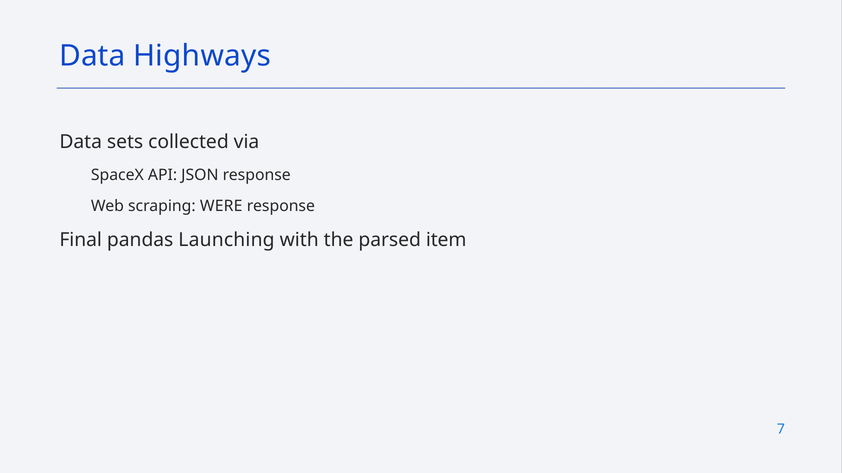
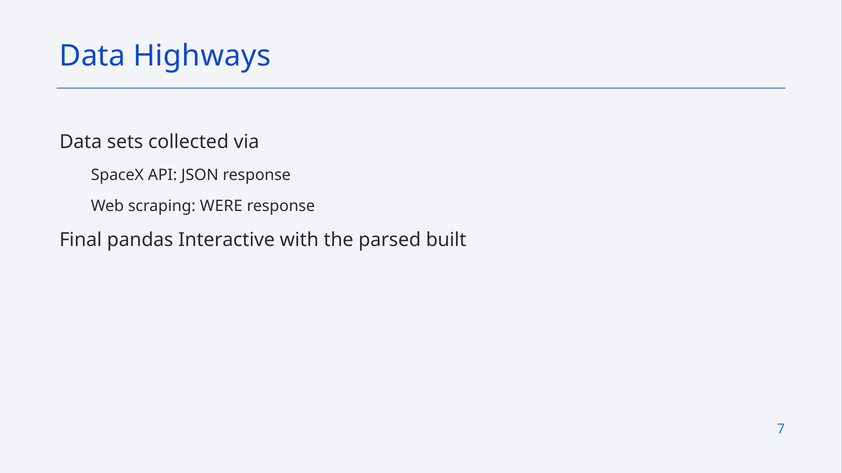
Launching: Launching -> Interactive (227, 240)
item: item -> built (446, 240)
